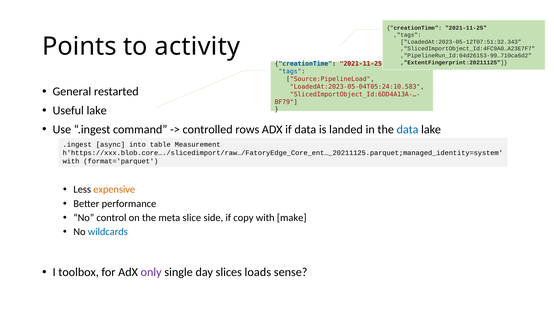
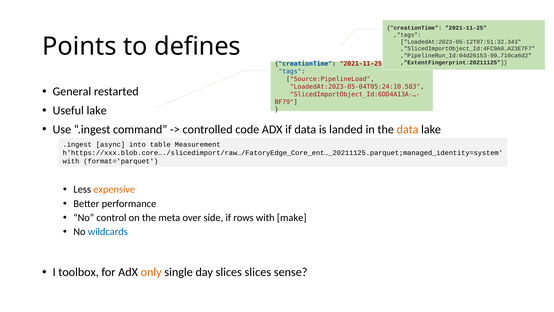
activity: activity -> defines (198, 47)
rows: rows -> code (247, 129)
data colour: blue -> orange (408, 129)
slice: slice -> over (192, 218)
copy: copy -> rows (244, 218)
only colour: purple -> orange (151, 272)
slices loads: loads -> slices (258, 272)
